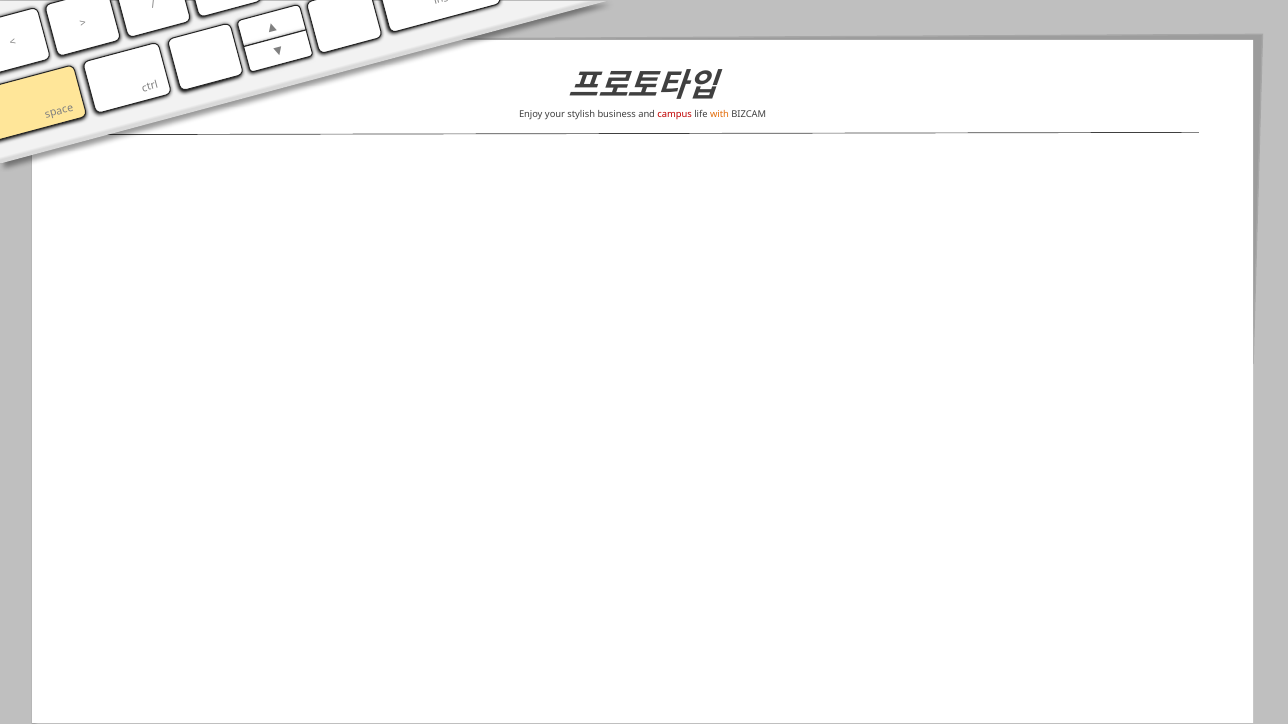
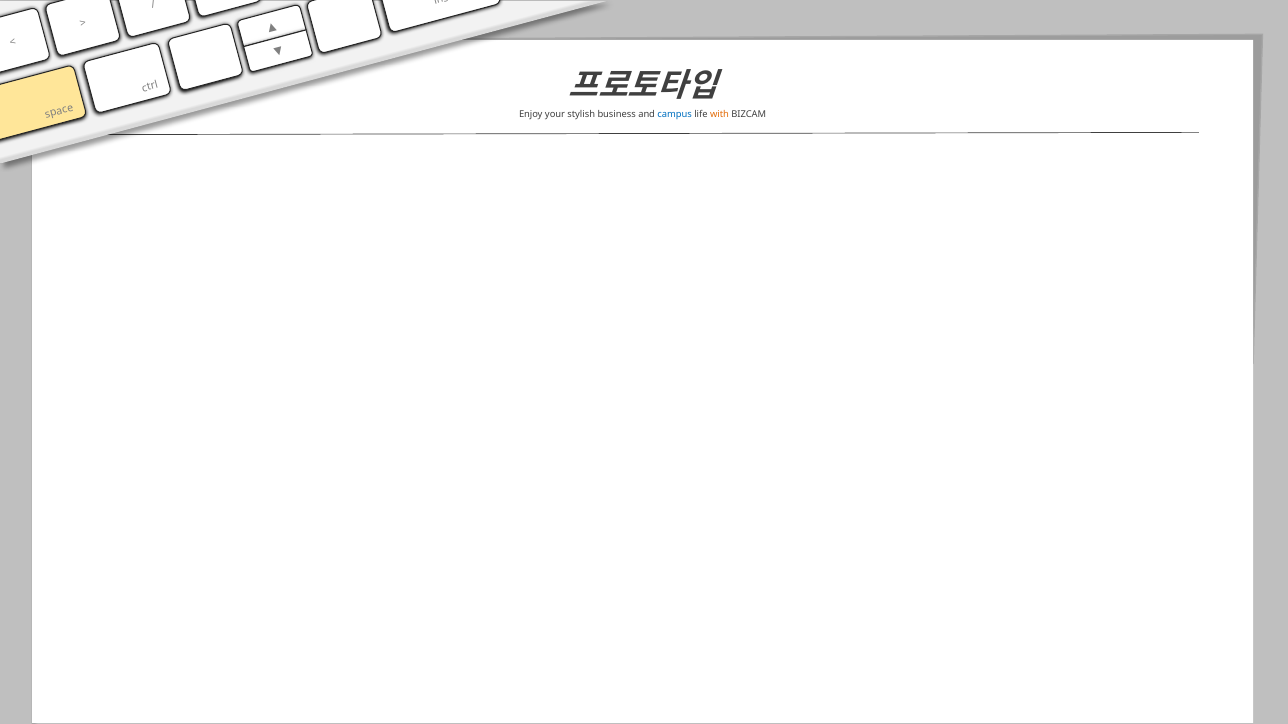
campus colour: red -> blue (675, 115)
